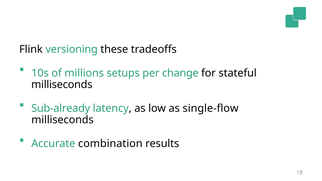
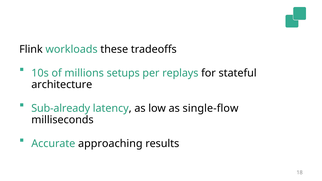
versioning: versioning -> workloads (72, 49)
change: change -> replays (180, 73)
milliseconds: milliseconds -> architecture (62, 85)
combination: combination -> approaching (110, 144)
